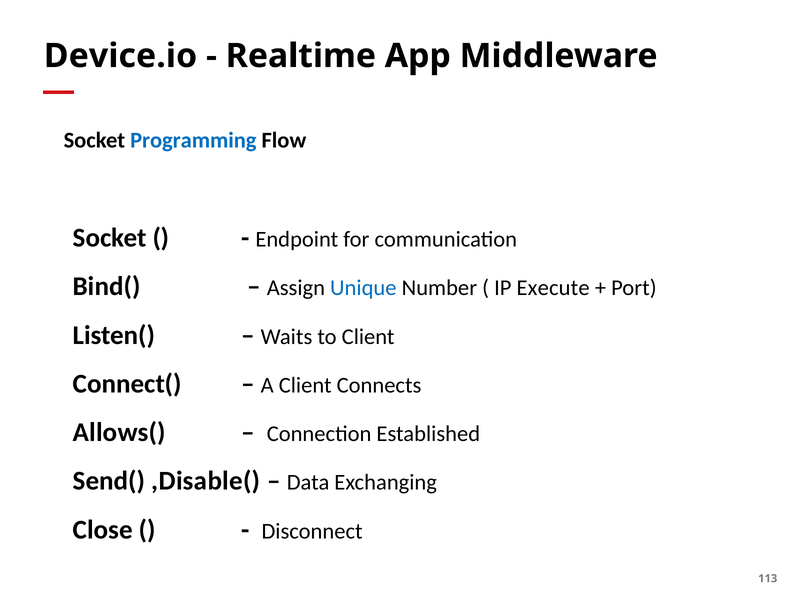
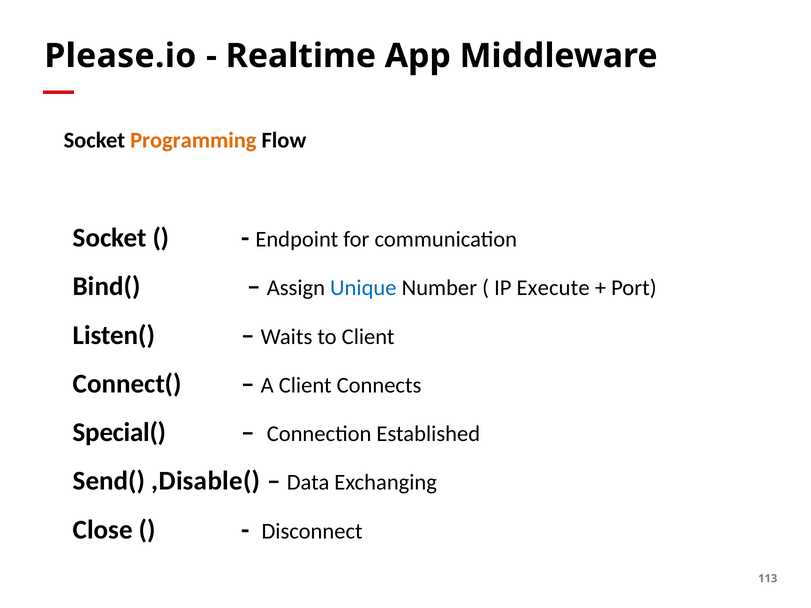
Device.io: Device.io -> Please.io (120, 56)
Programming colour: blue -> orange (193, 141)
Allows(: Allows( -> Special( (120, 433)
